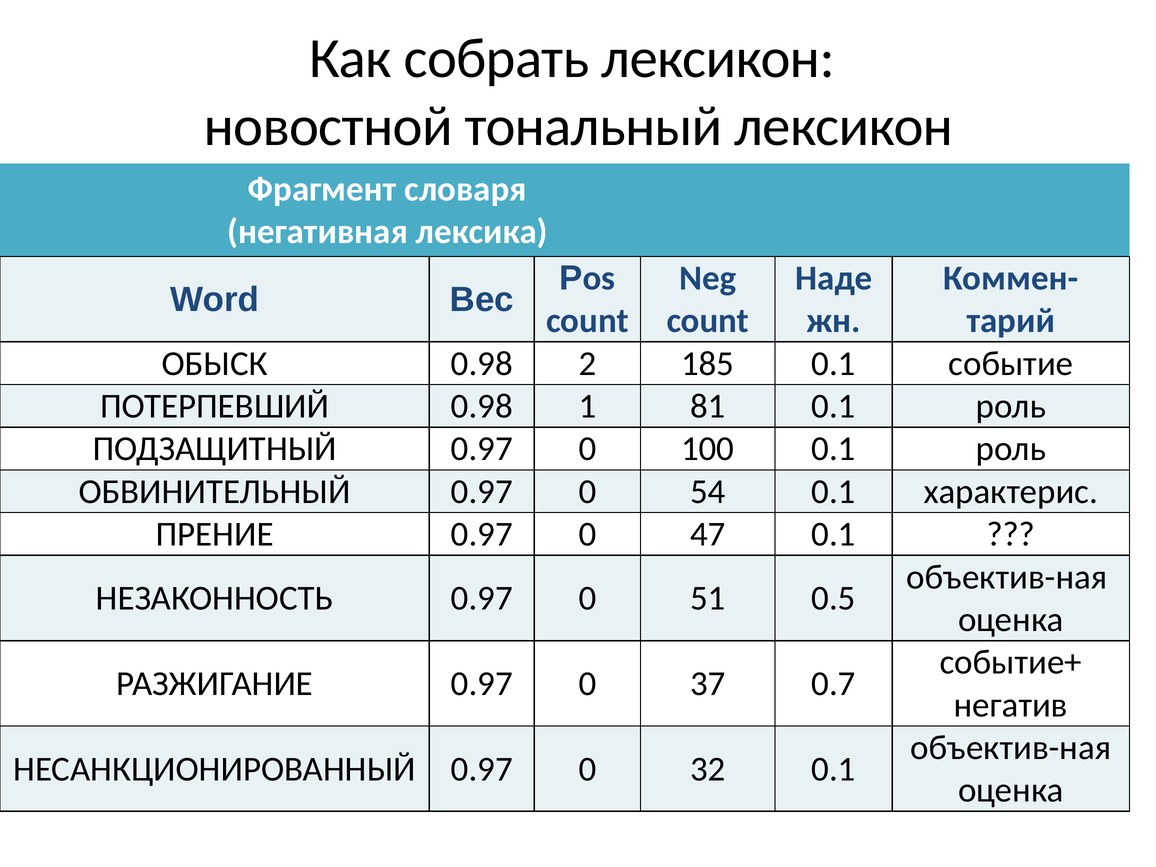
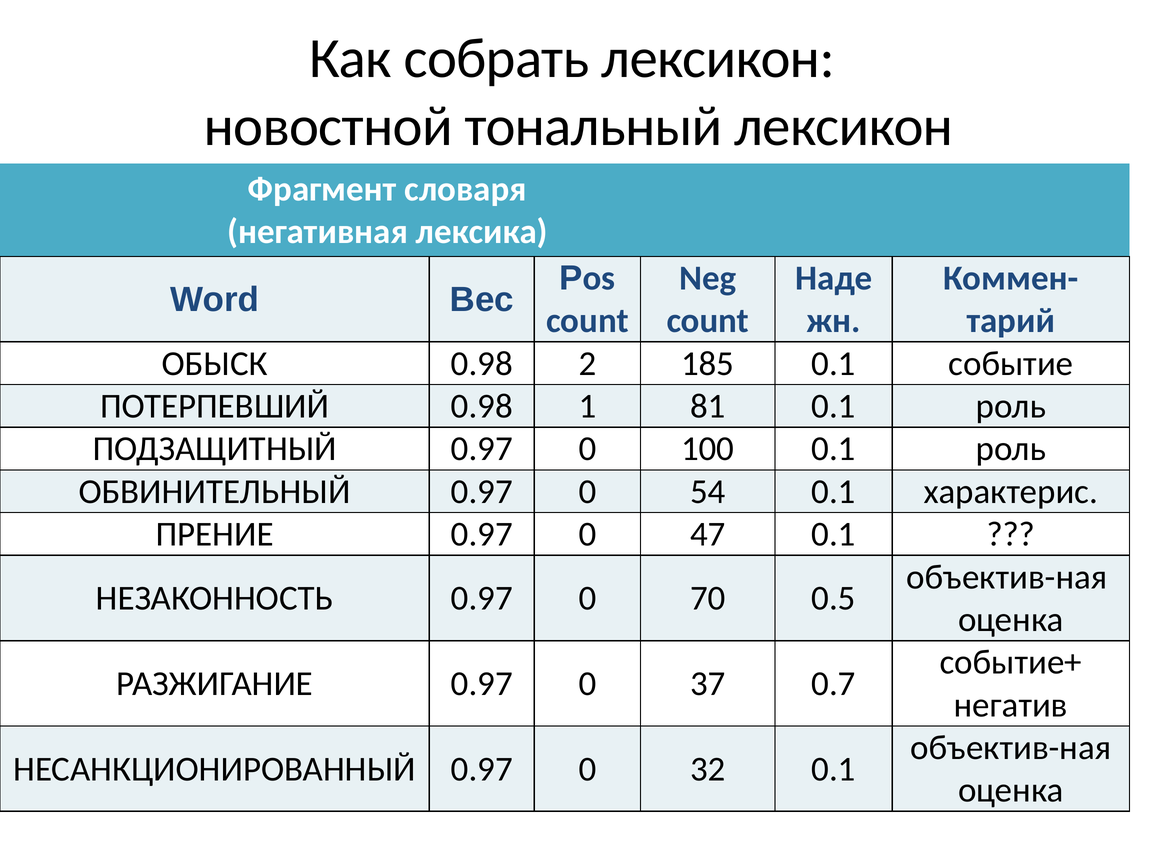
51: 51 -> 70 (708, 598)
